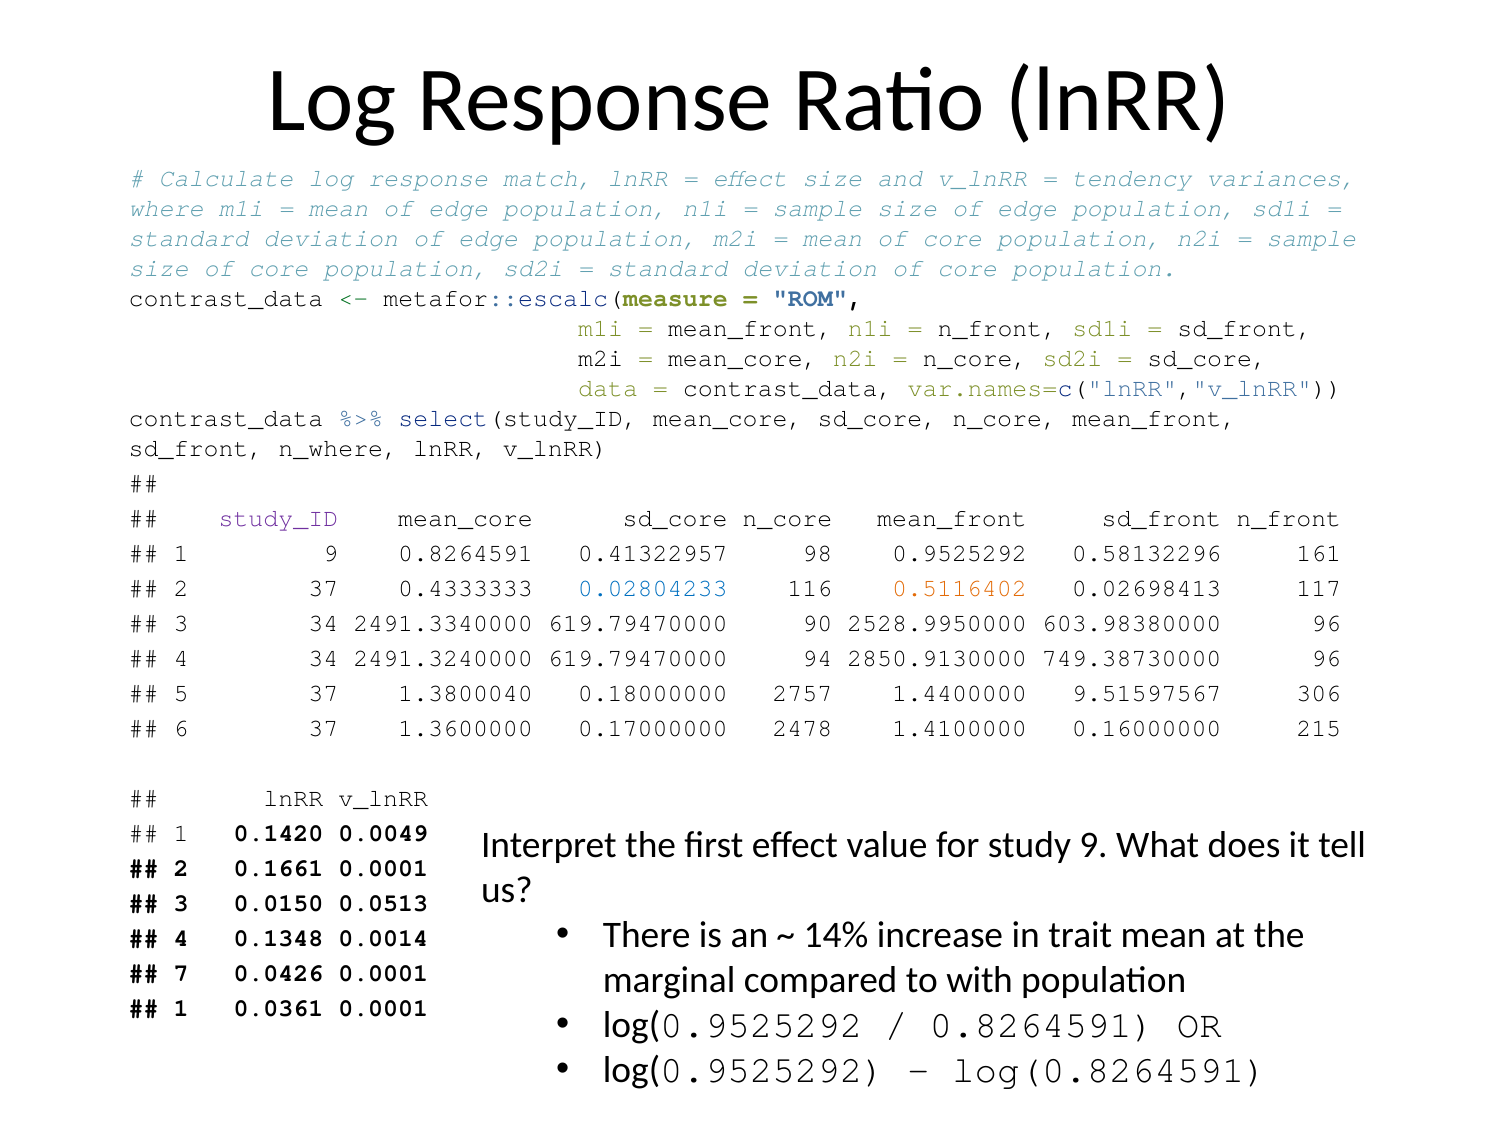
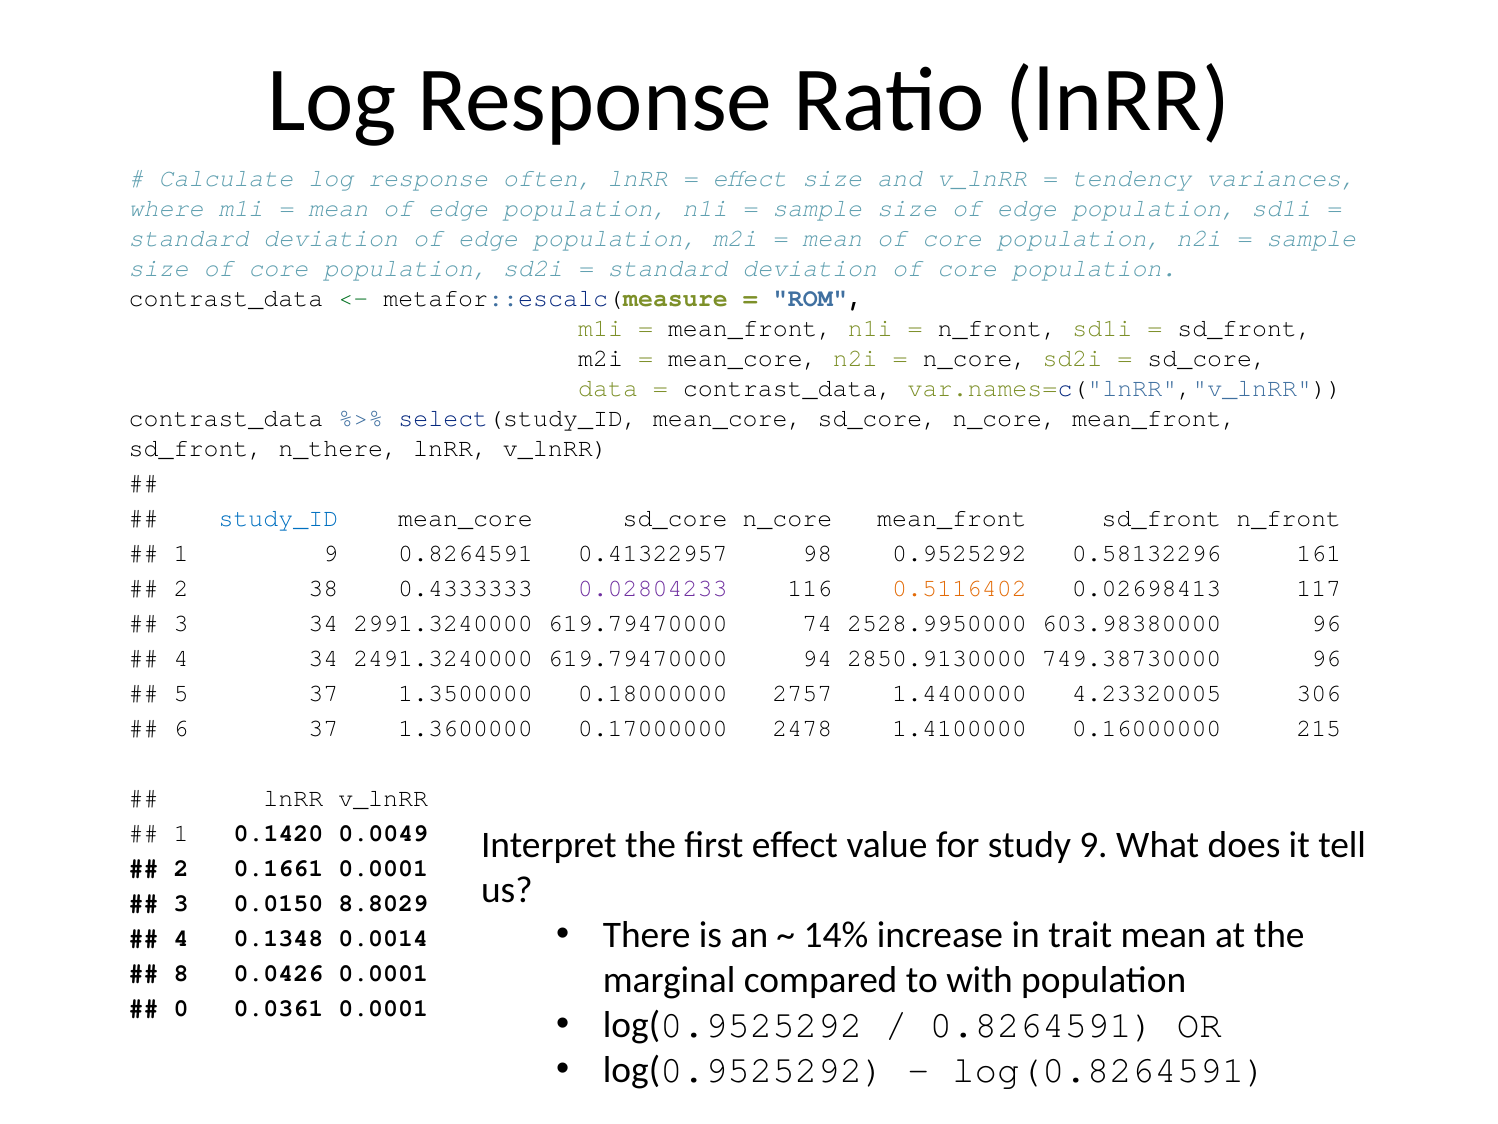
match: match -> often (548, 178)
n_where: n_where -> n_there (338, 448)
study_ID colour: purple -> blue (278, 518)
2 37: 37 -> 38 (323, 588)
0.02804233 colour: blue -> purple (653, 588)
2491.3340000: 2491.3340000 -> 2991.3240000 (443, 623)
90: 90 -> 74 (817, 623)
1.3800040: 1.3800040 -> 1.3500000 (466, 693)
9.51597567: 9.51597567 -> 4.23320005 (1147, 693)
0.0513: 0.0513 -> 8.8029 (383, 903)
7: 7 -> 8 (181, 972)
1: 1 -> 0 (181, 1007)
